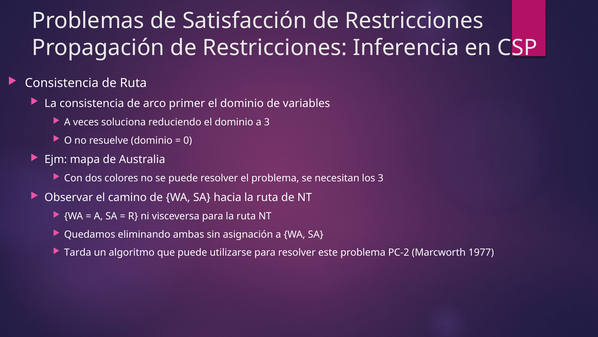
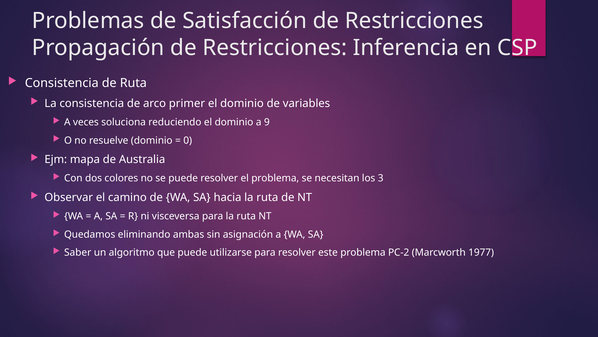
a 3: 3 -> 9 (267, 122)
Tarda: Tarda -> Saber (78, 252)
